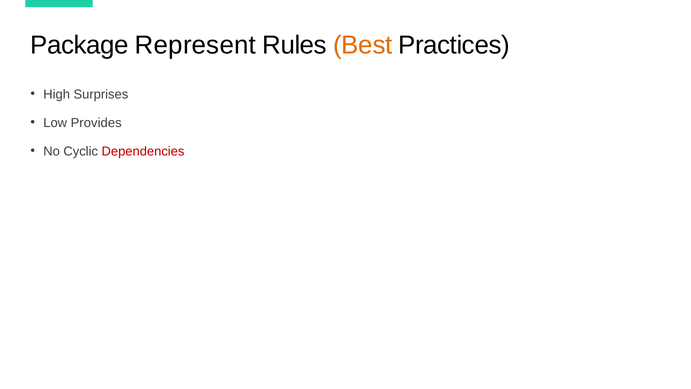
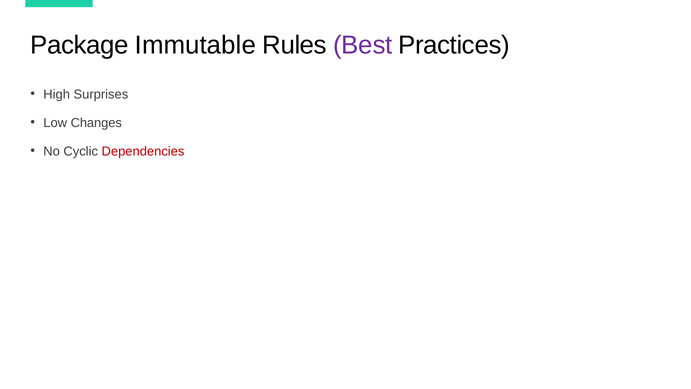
Represent: Represent -> Immutable (195, 45)
Best colour: orange -> purple (363, 45)
Provides: Provides -> Changes (96, 123)
